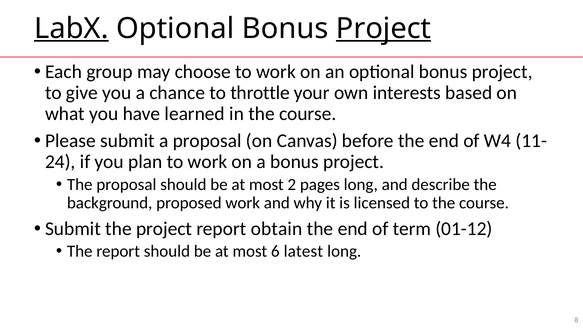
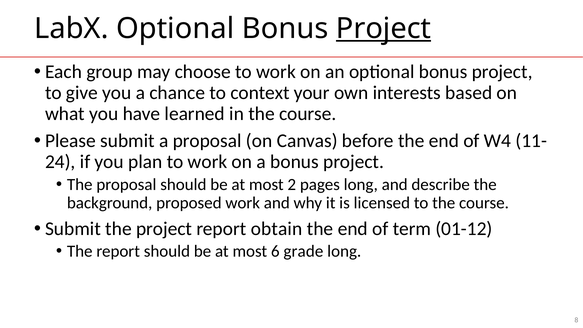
LabX underline: present -> none (71, 28)
throttle: throttle -> context (260, 93)
latest: latest -> grade (303, 251)
